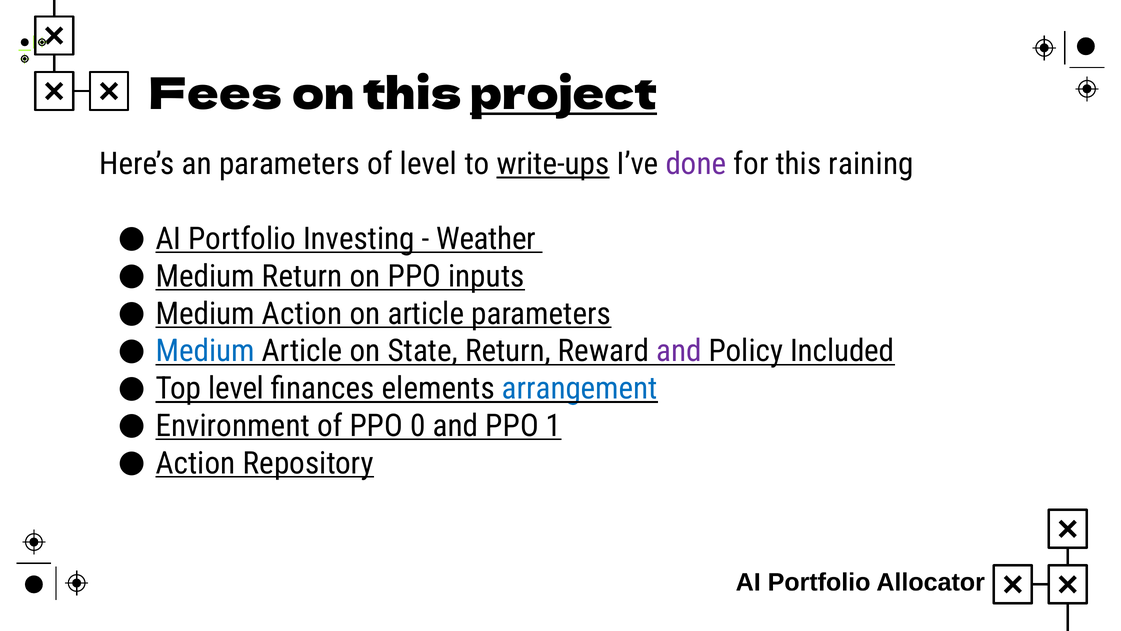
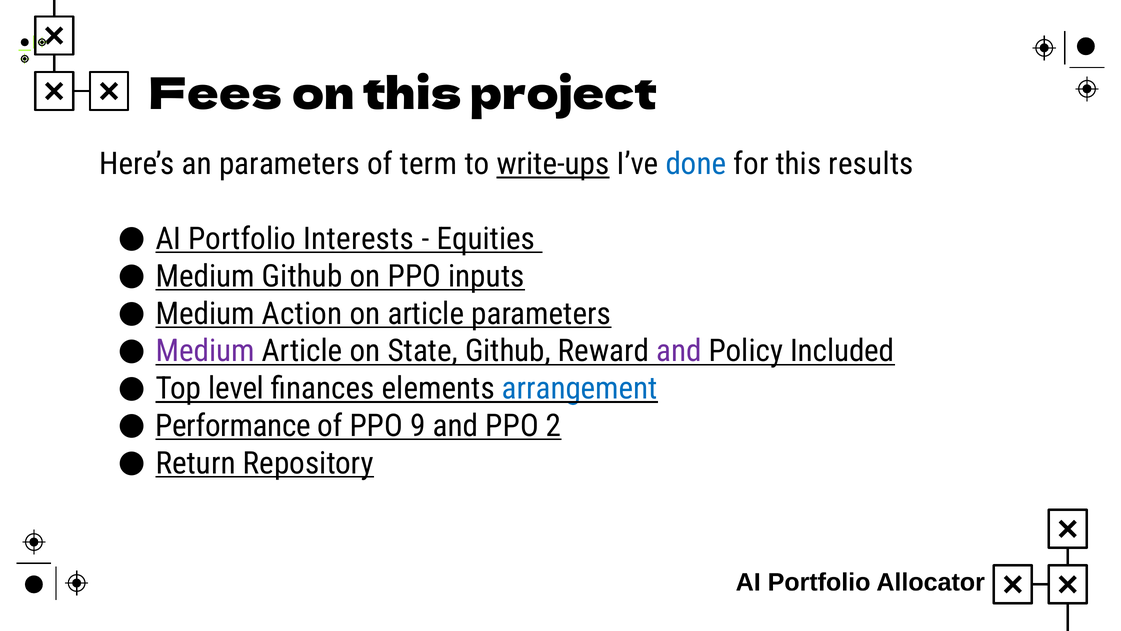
project underline: present -> none (564, 95)
of level: level -> term (428, 164)
done colour: purple -> blue (696, 164)
raining: raining -> results (871, 164)
Investing: Investing -> Interests (359, 239)
Weather: Weather -> Equities (486, 239)
Medium Return: Return -> Github (302, 276)
Medium colour: blue -> purple (205, 351)
State Return: Return -> Github (508, 351)
Environment: Environment -> Performance (233, 426)
0: 0 -> 9 (418, 426)
1: 1 -> 2 (554, 426)
Action: Action -> Return (196, 463)
